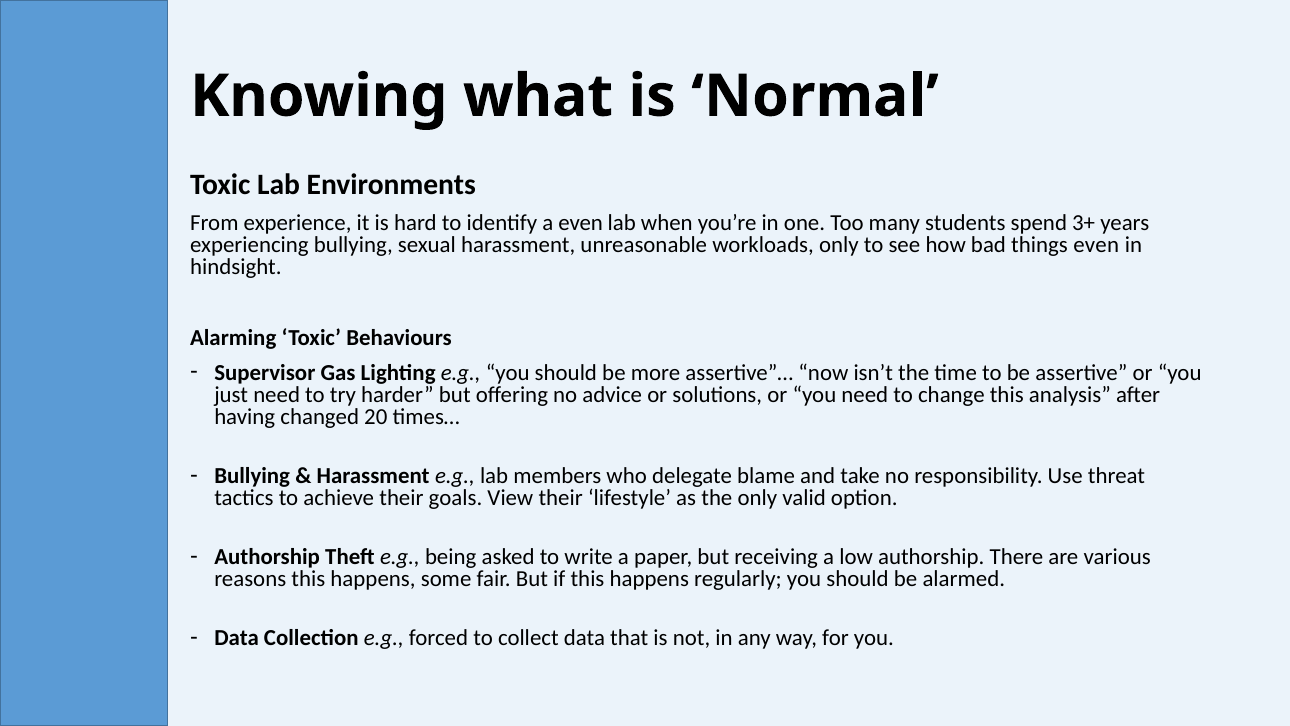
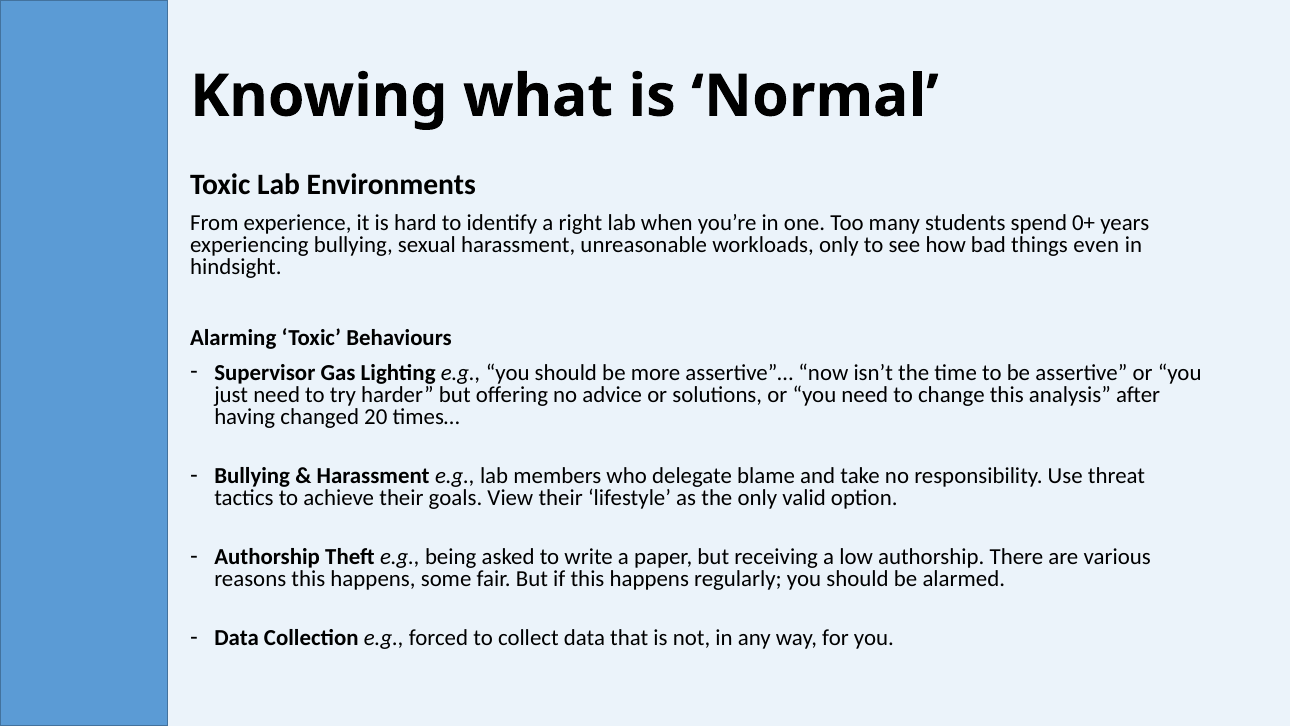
a even: even -> right (580, 223)
3+: 3+ -> 0+ (1084, 223)
